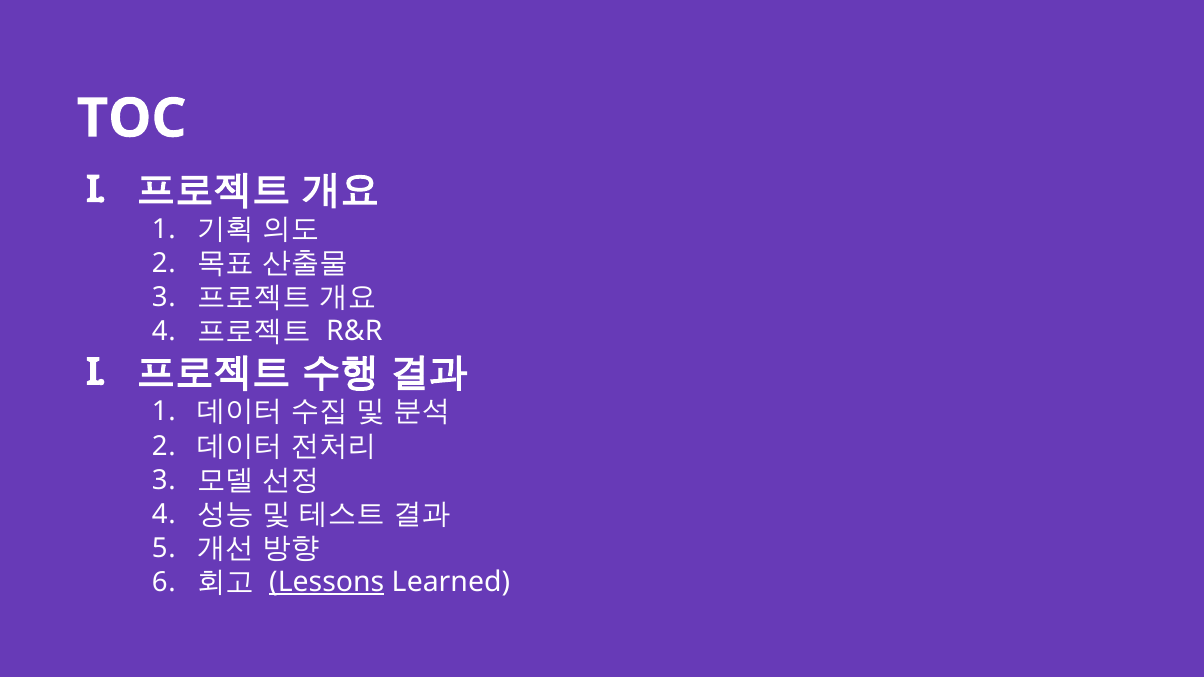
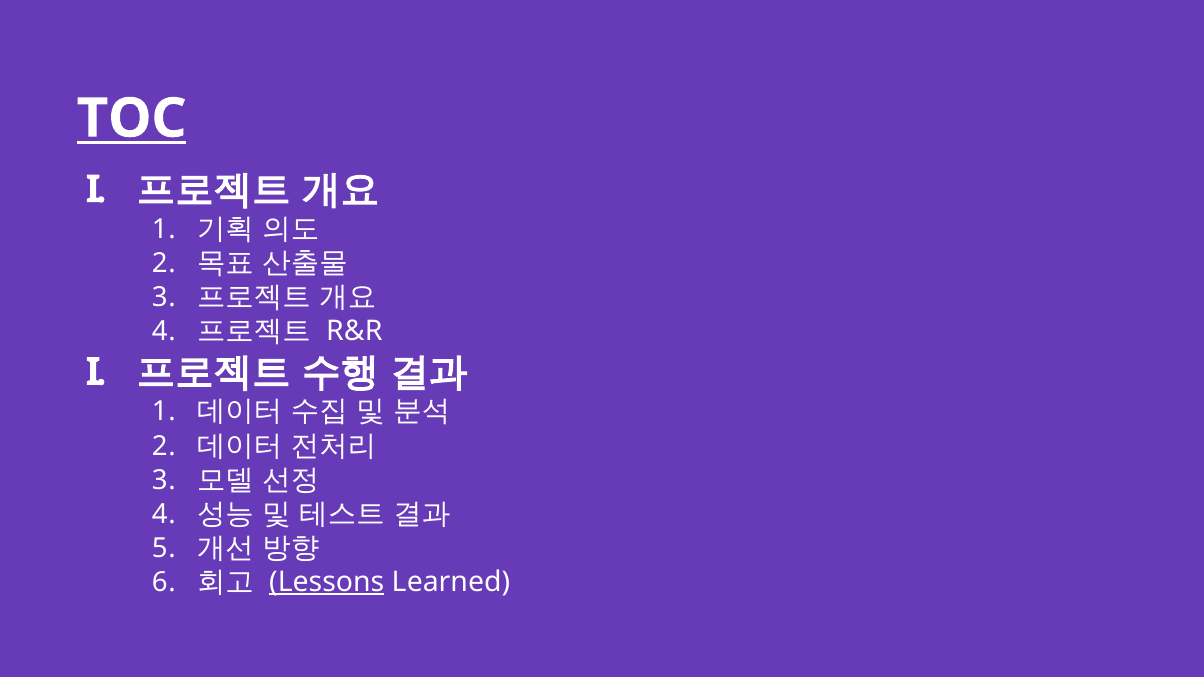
TOC underline: none -> present (132, 119)
